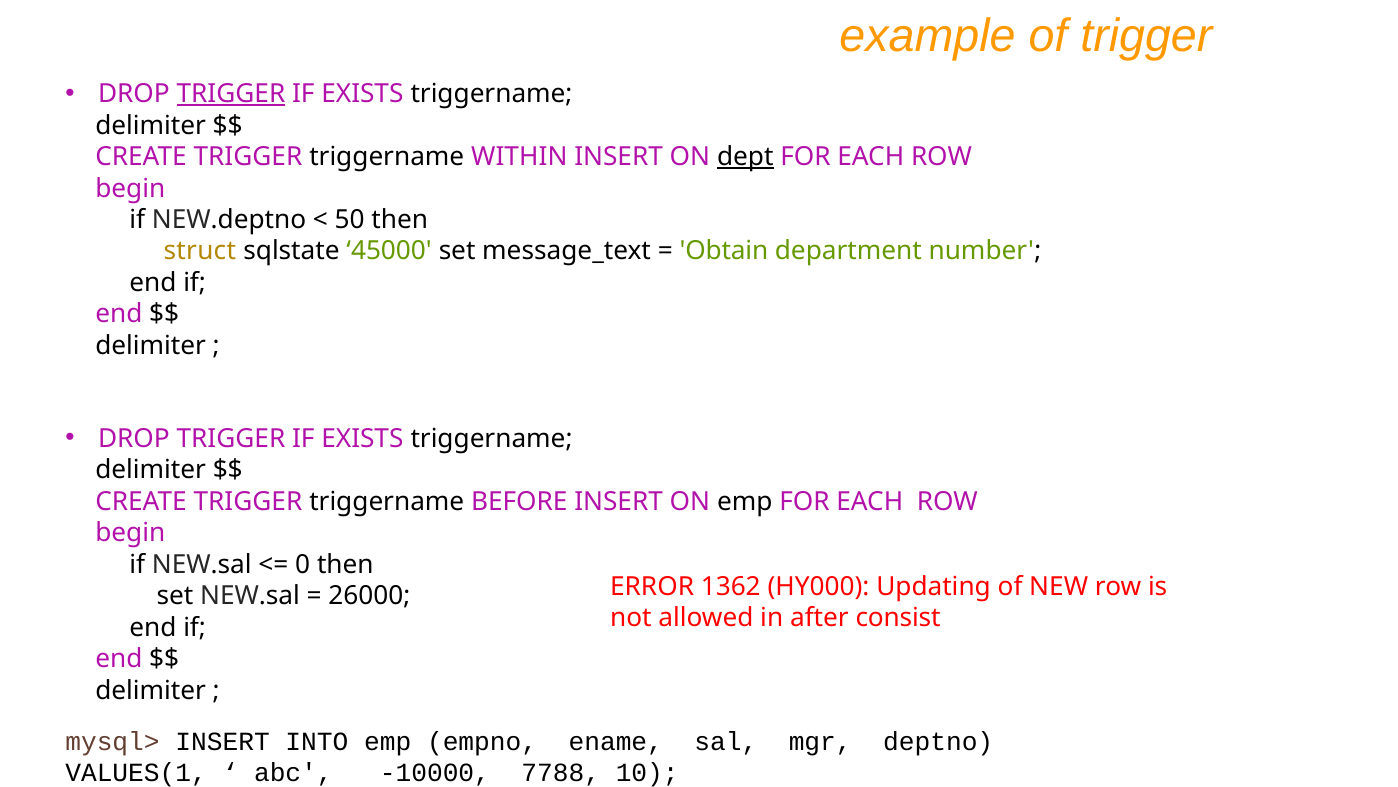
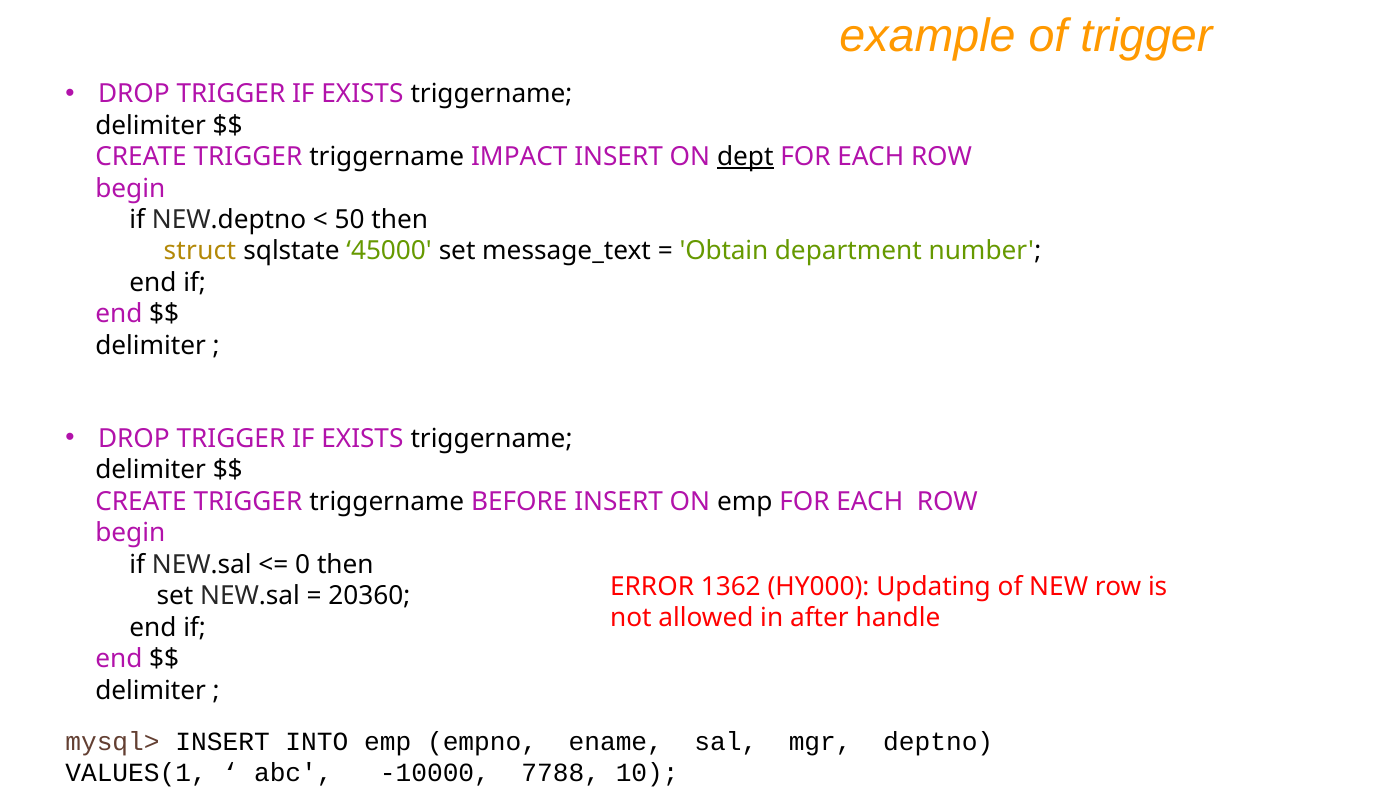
TRIGGER underline: present -> none (231, 94)
WITHIN: WITHIN -> IMPACT (519, 157)
26000: 26000 -> 20360 (369, 595)
consist: consist -> handle (898, 618)
